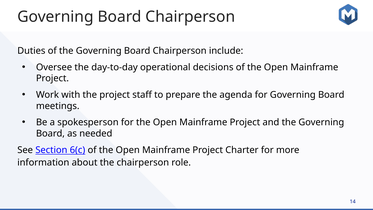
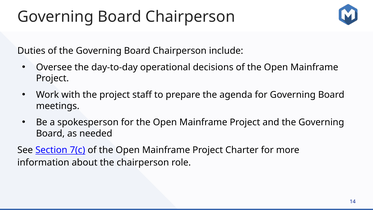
6(c: 6(c -> 7(c (77, 150)
